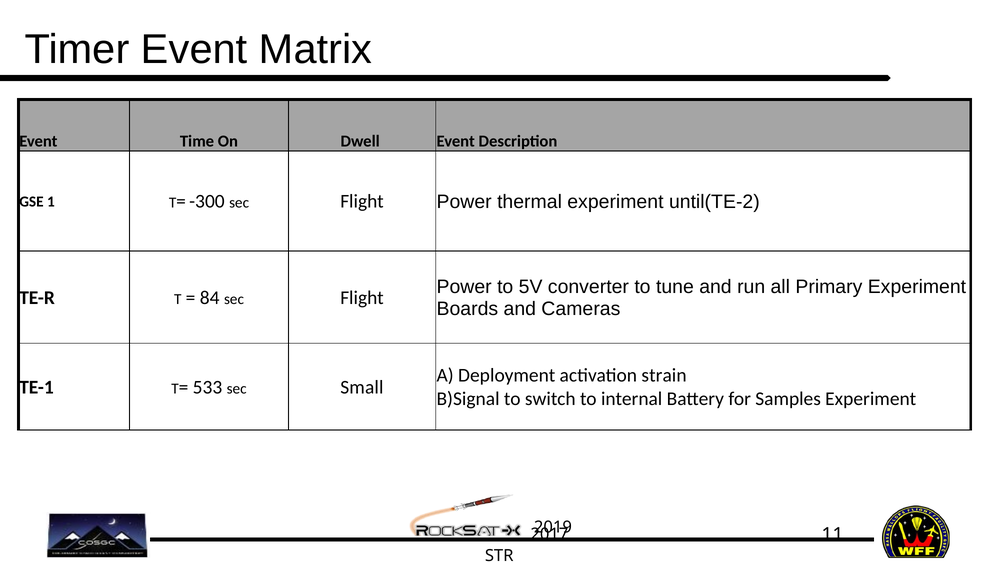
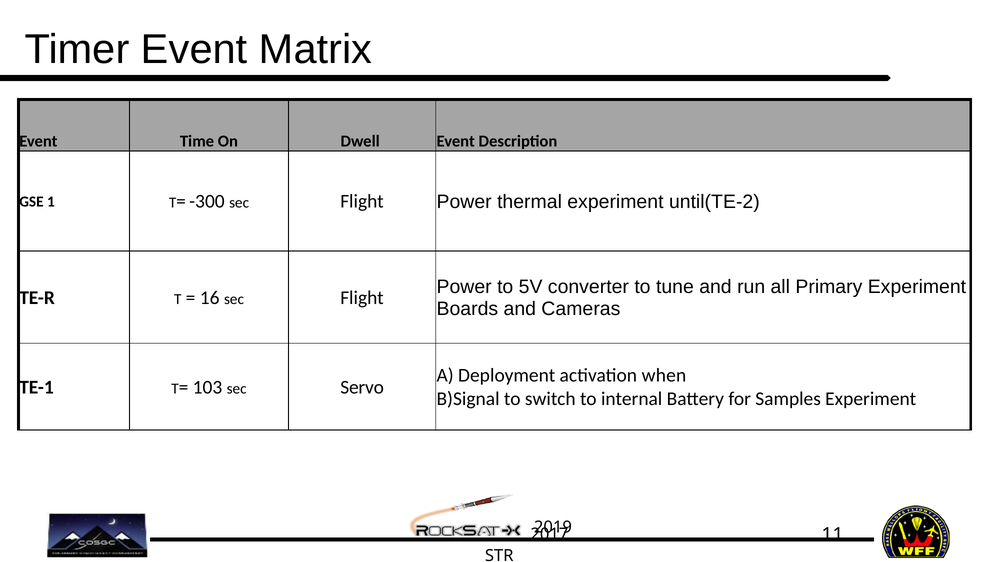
84: 84 -> 16 (210, 298)
strain: strain -> when (664, 375)
533: 533 -> 103 (207, 387)
Small: Small -> Servo (362, 387)
